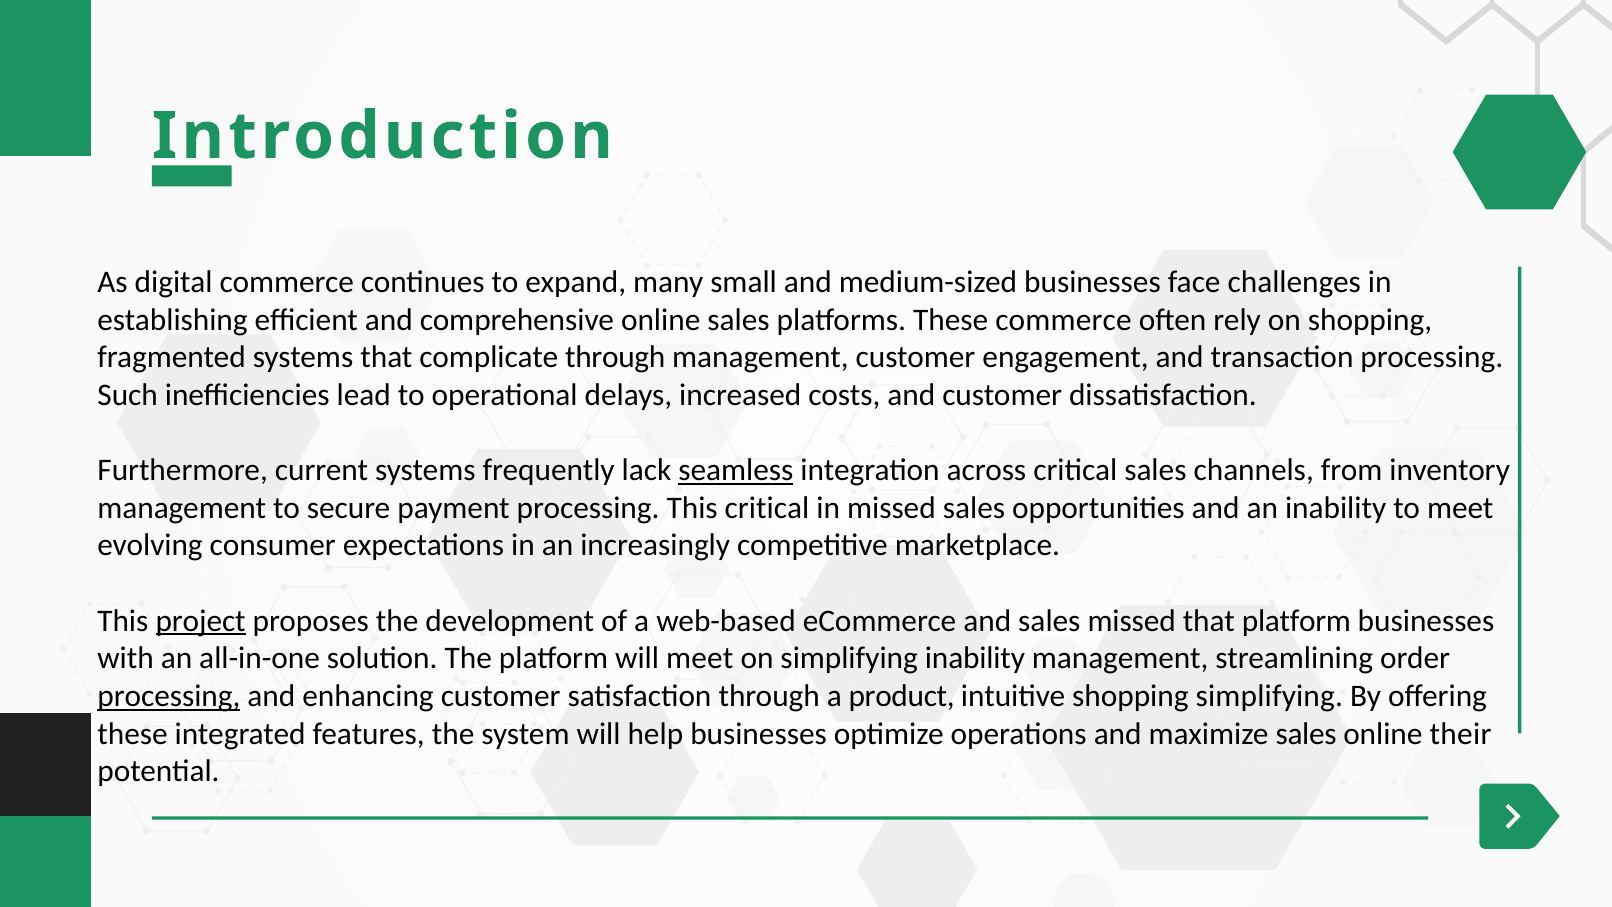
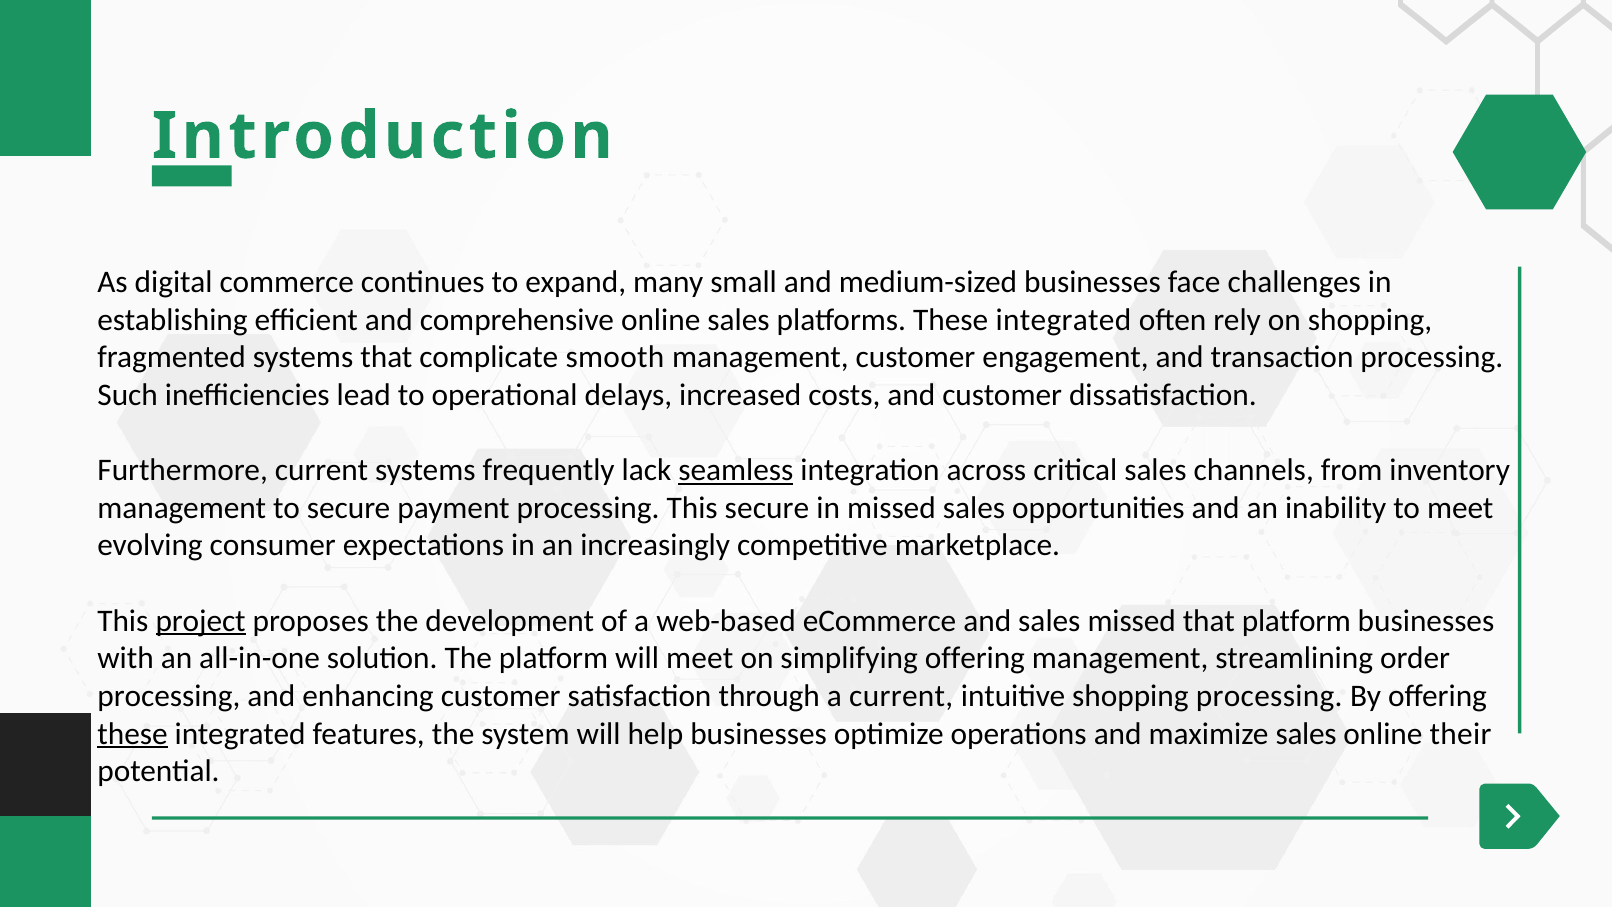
platforms These commerce: commerce -> integrated (1063, 320)
complicate through: through -> smooth (615, 357)
This critical: critical -> secure (767, 508)
simplifying inability: inability -> offering (975, 658)
processing underline: present -> none (169, 696)
a product: product -> current (901, 696)
shopping simplifying: simplifying -> processing (1269, 696)
these underline: none -> present (133, 734)
